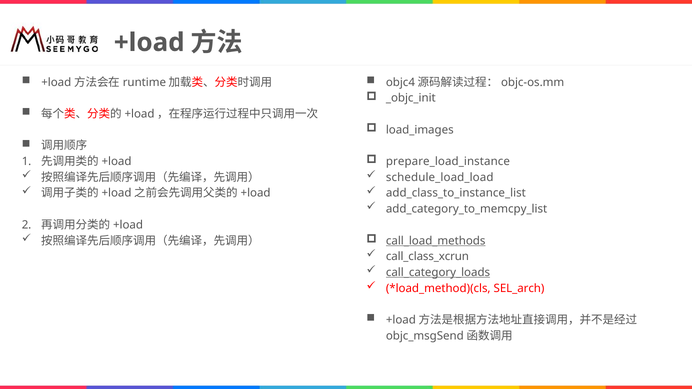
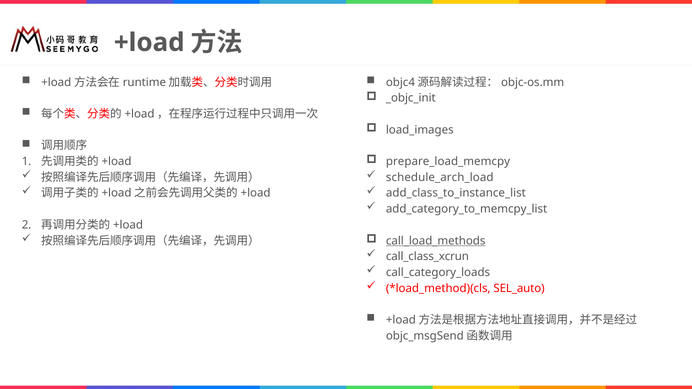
prepare_load_instance: prepare_load_instance -> prepare_load_memcpy (448, 162)
schedule_load_load: schedule_load_load -> schedule_arch_load (440, 177)
call_category_loads underline: present -> none (438, 273)
SEL_arch: SEL_arch -> SEL_auto (519, 288)
